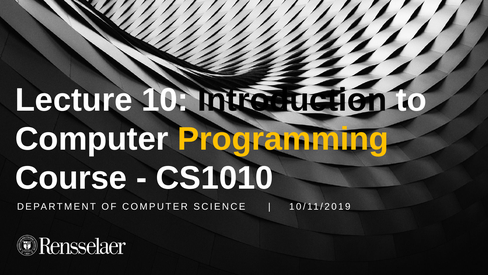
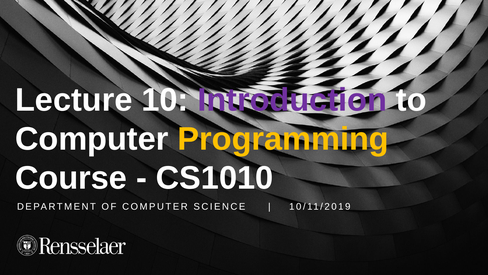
Introduction colour: black -> purple (292, 100)
